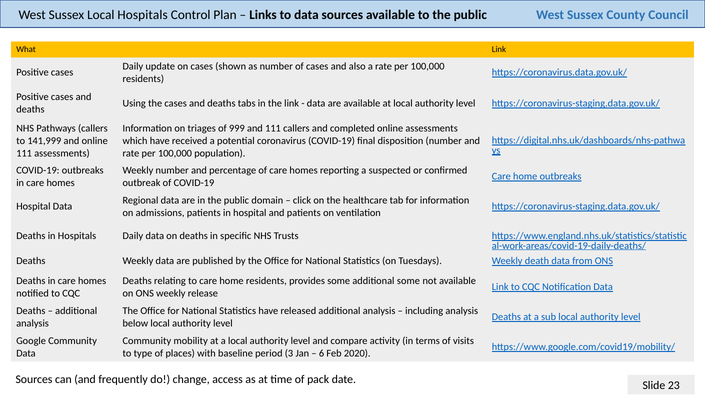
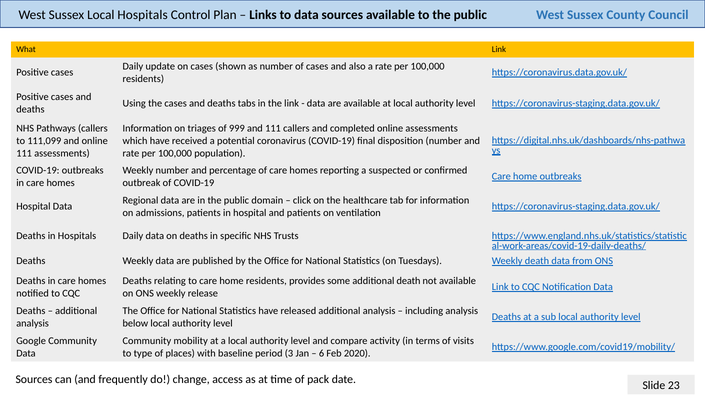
141,999: 141,999 -> 111,099 (44, 141)
additional some: some -> death (409, 281)
